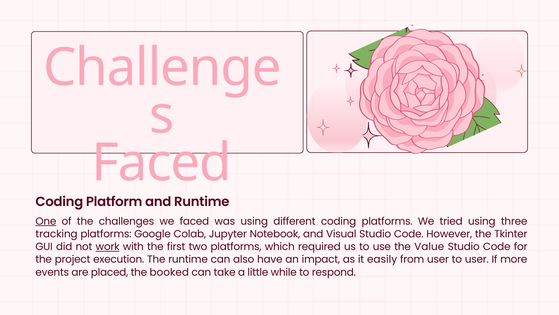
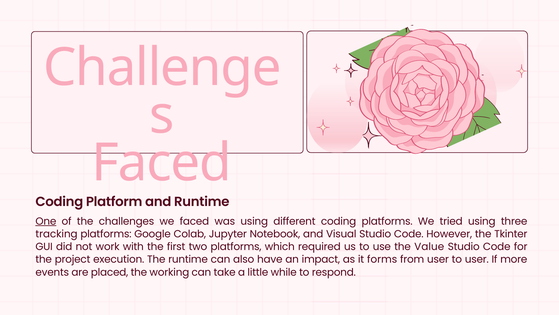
work underline: present -> none (108, 246)
easily: easily -> forms (382, 259)
booked: booked -> working (169, 272)
